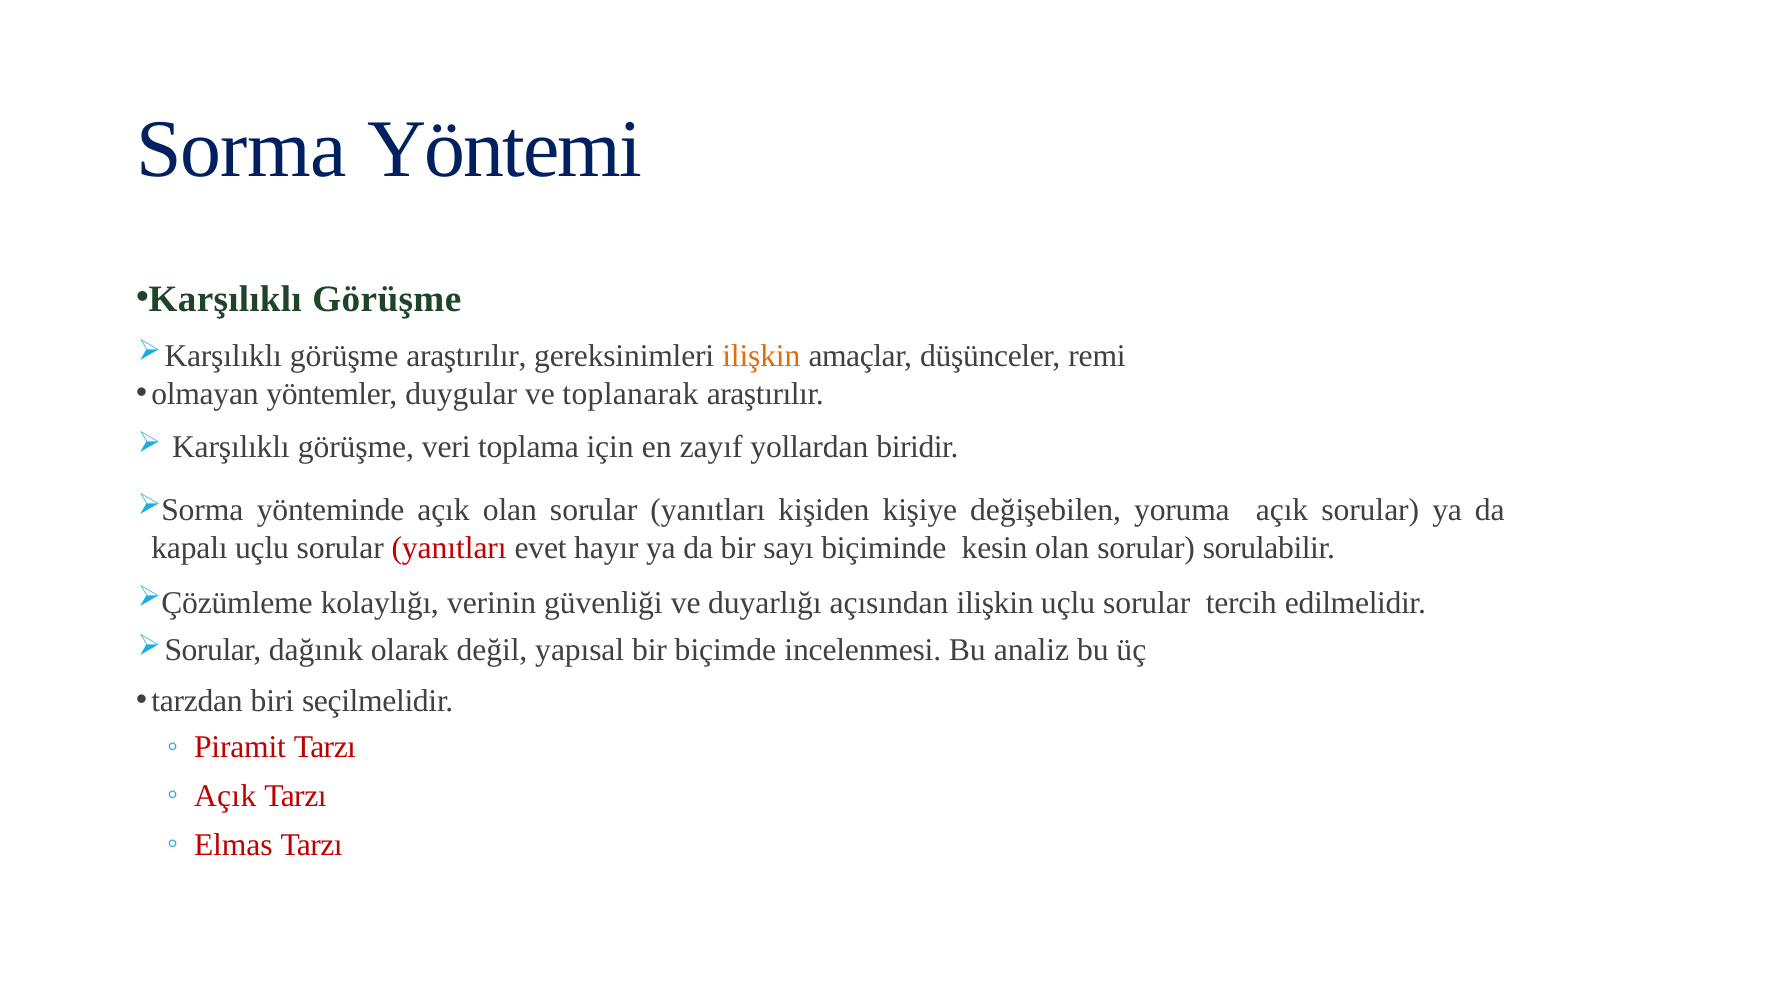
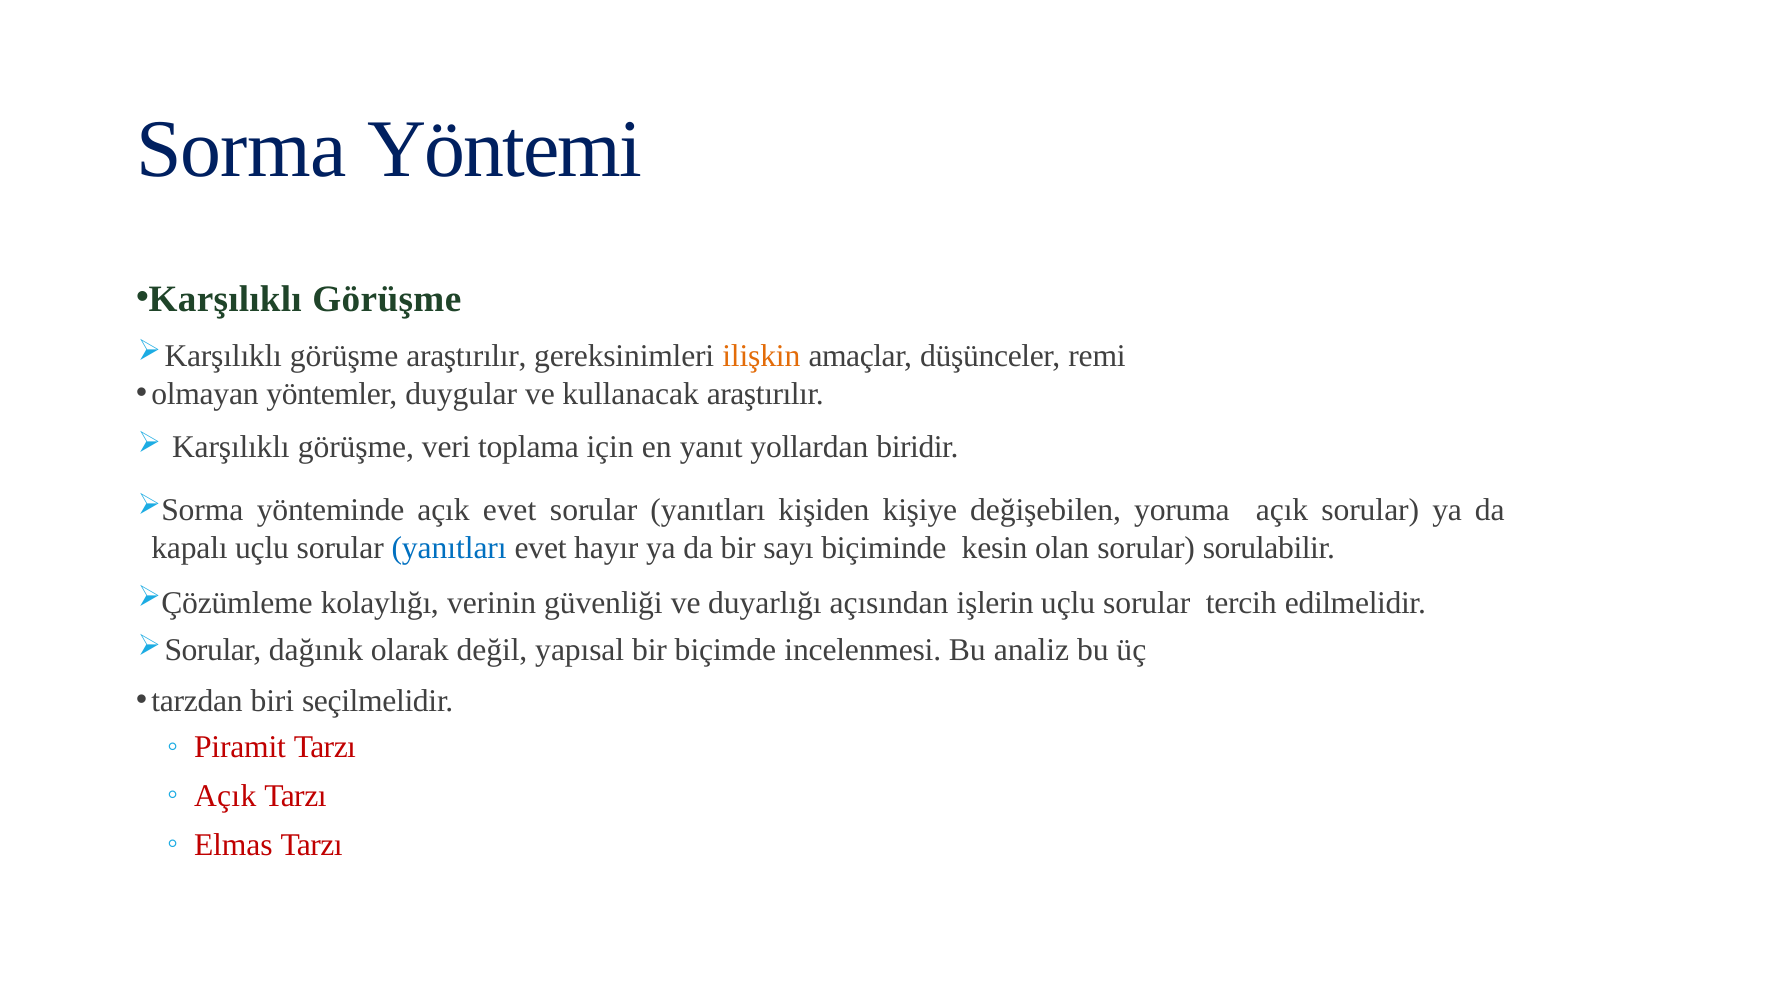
toplanarak: toplanarak -> kullanacak (631, 394)
zayıf: zayıf -> yanıt (711, 448)
açık olan: olan -> evet (510, 510)
yanıtları colour: red -> blue (449, 548)
açısından ilişkin: ilişkin -> işlerin (995, 603)
